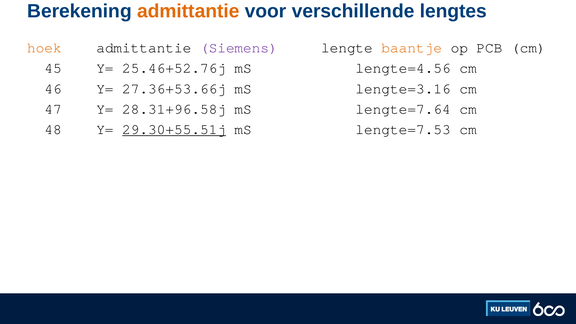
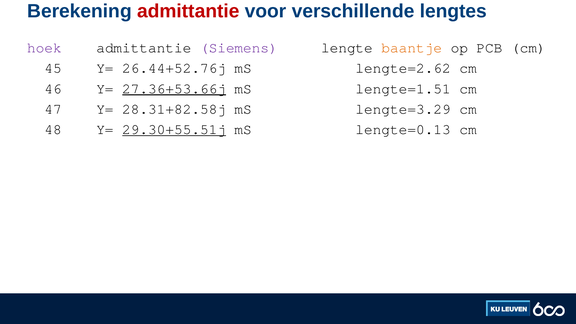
admittantie colour: orange -> red (188, 11)
hoek colour: orange -> purple (44, 48)
25.46+52.76j: 25.46+52.76j -> 26.44+52.76j (174, 68)
lengte=4.56: lengte=4.56 -> lengte=2.62 (403, 68)
27.36+53.66j underline: none -> present (174, 89)
lengte=3.16: lengte=3.16 -> lengte=1.51 (403, 89)
28.31+96.58j: 28.31+96.58j -> 28.31+82.58j (174, 109)
lengte=7.64: lengte=7.64 -> lengte=3.29 (403, 109)
lengte=7.53: lengte=7.53 -> lengte=0.13 (403, 129)
